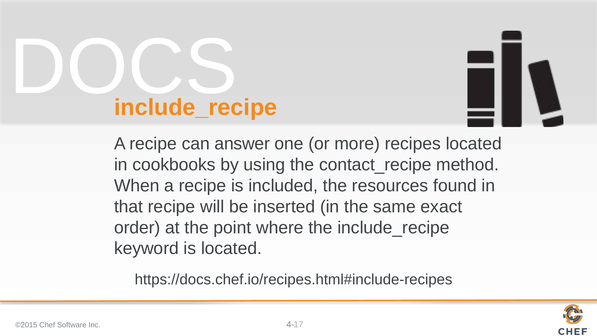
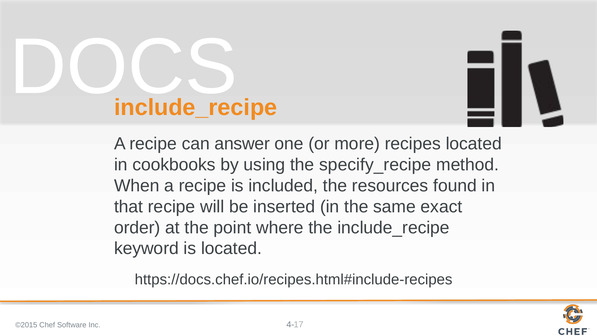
contact_recipe: contact_recipe -> specify_recipe (375, 165)
